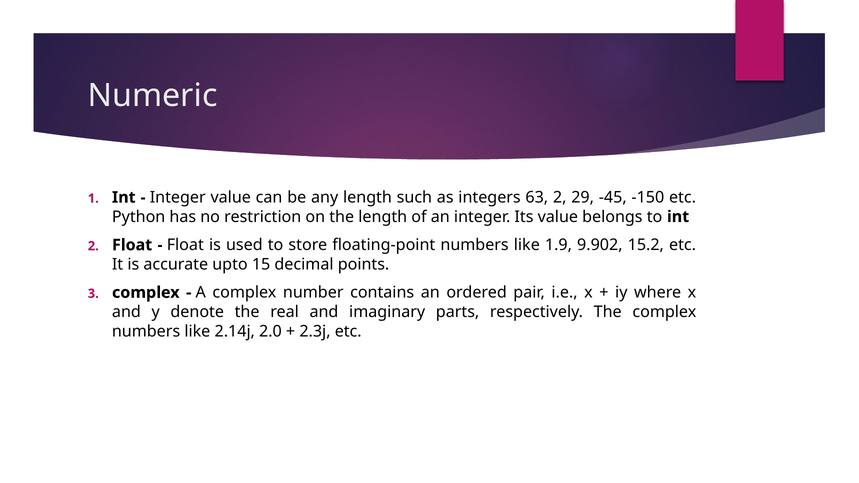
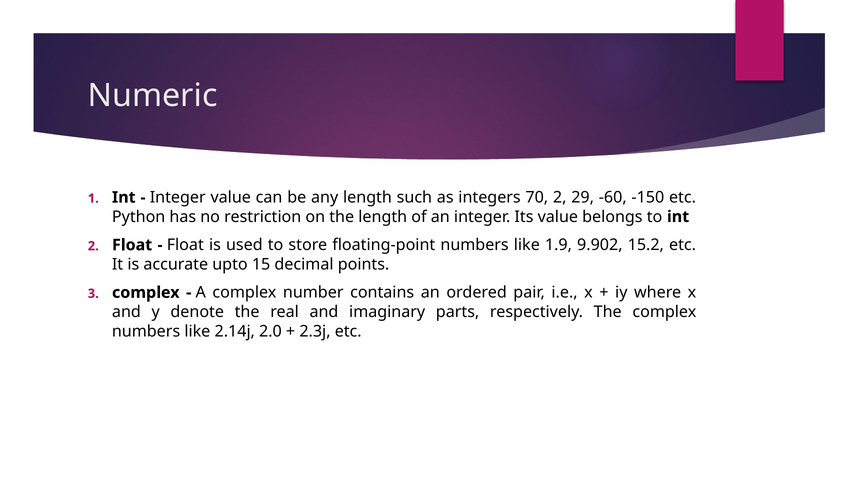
63: 63 -> 70 (537, 197)
-45: -45 -> -60 (613, 197)
